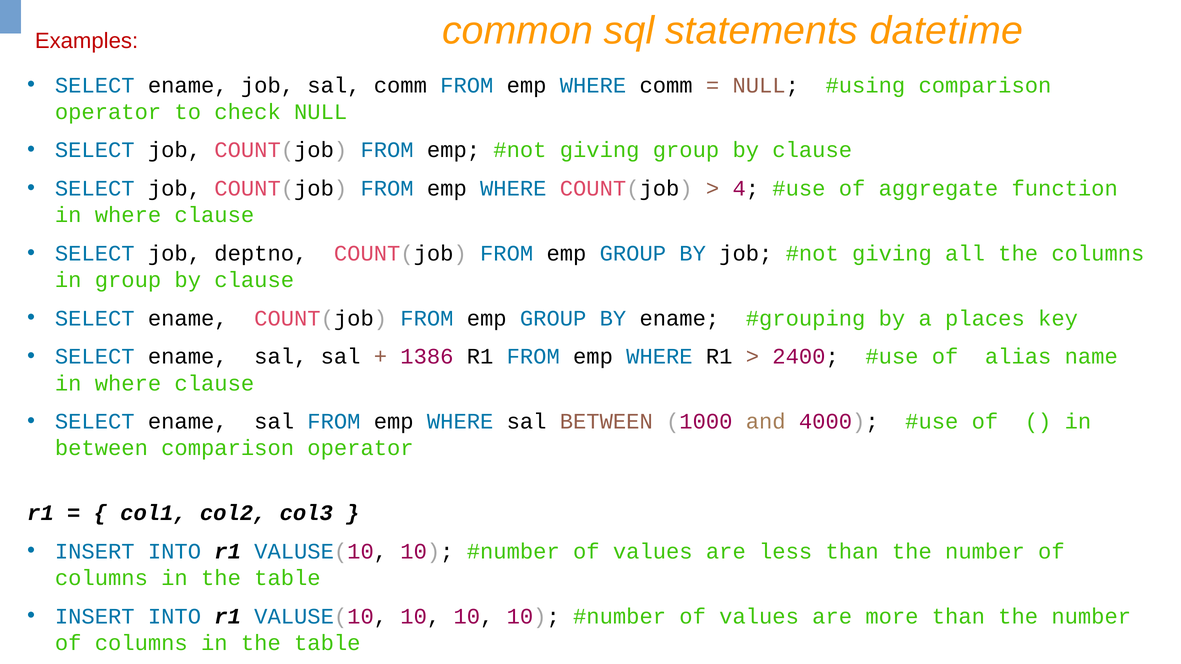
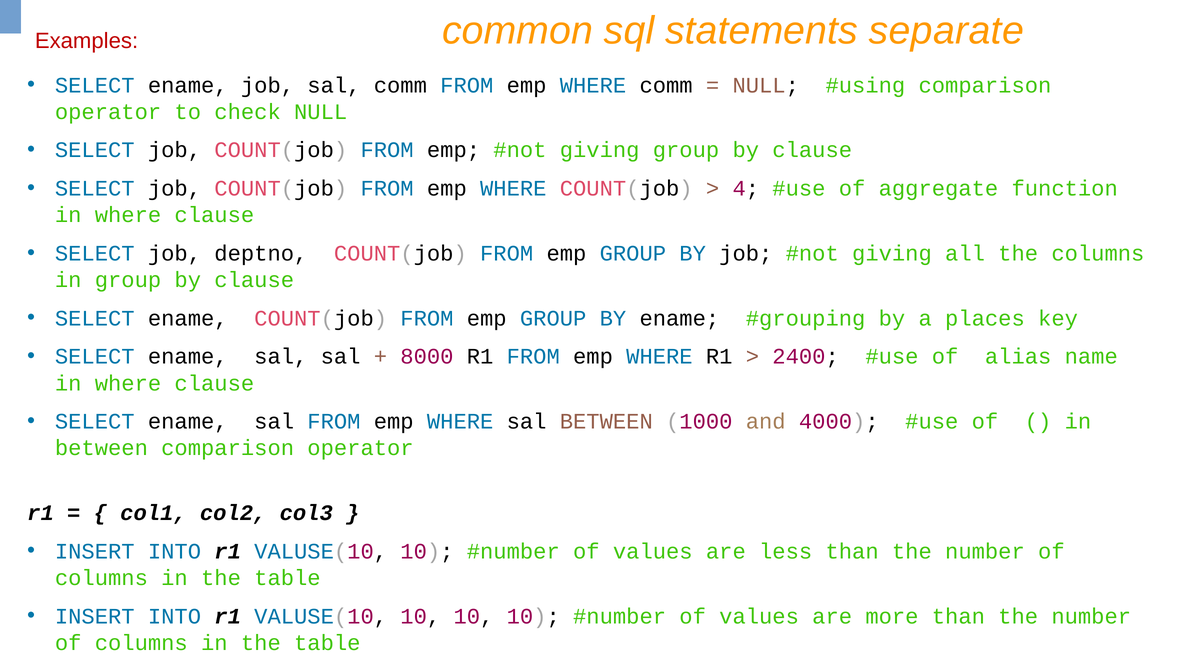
datetime: datetime -> separate (946, 31)
1386: 1386 -> 8000 (427, 357)
